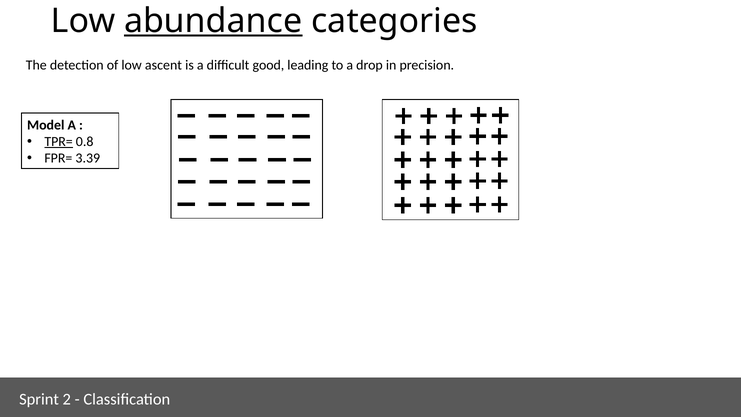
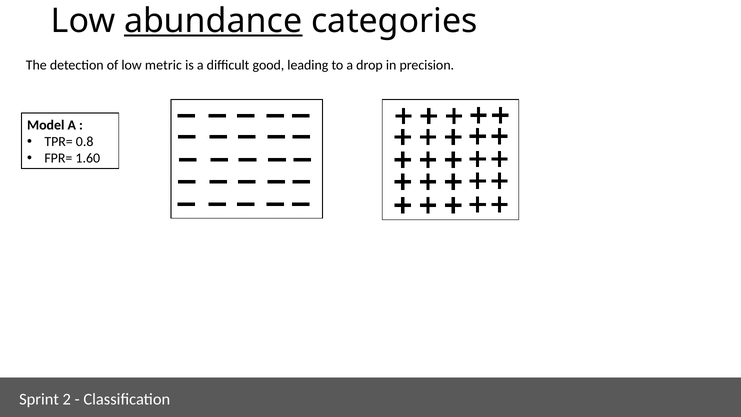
ascent: ascent -> metric (163, 65)
TPR= underline: present -> none (59, 142)
3.39: 3.39 -> 1.60 (88, 158)
